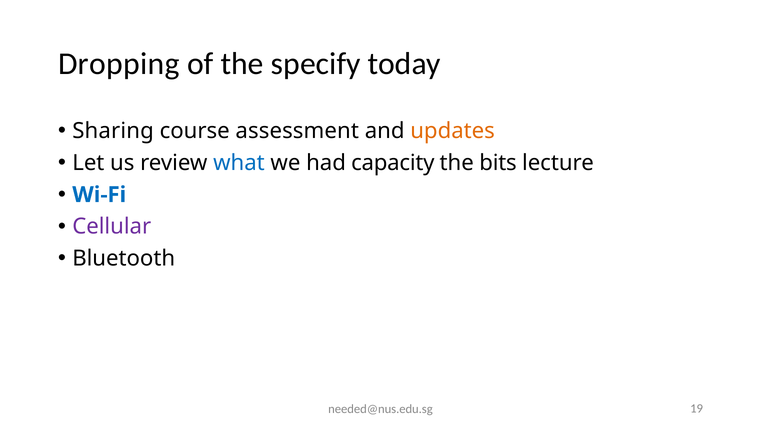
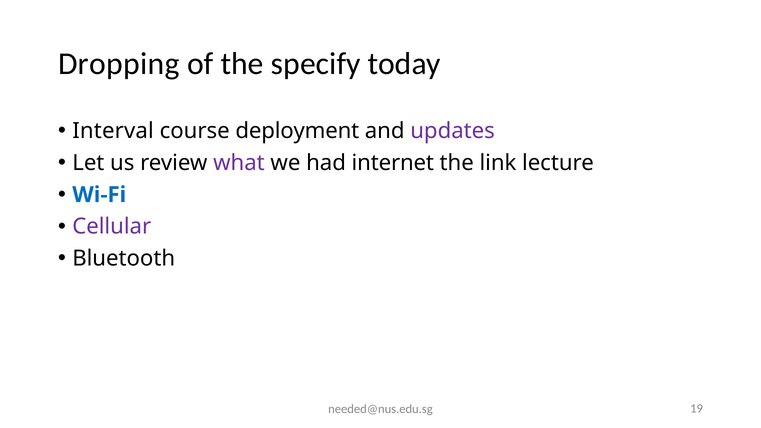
Sharing: Sharing -> Interval (113, 131)
assessment: assessment -> deployment (297, 131)
updates colour: orange -> purple (453, 131)
what colour: blue -> purple (239, 163)
capacity: capacity -> internet (393, 163)
bits: bits -> link (498, 163)
